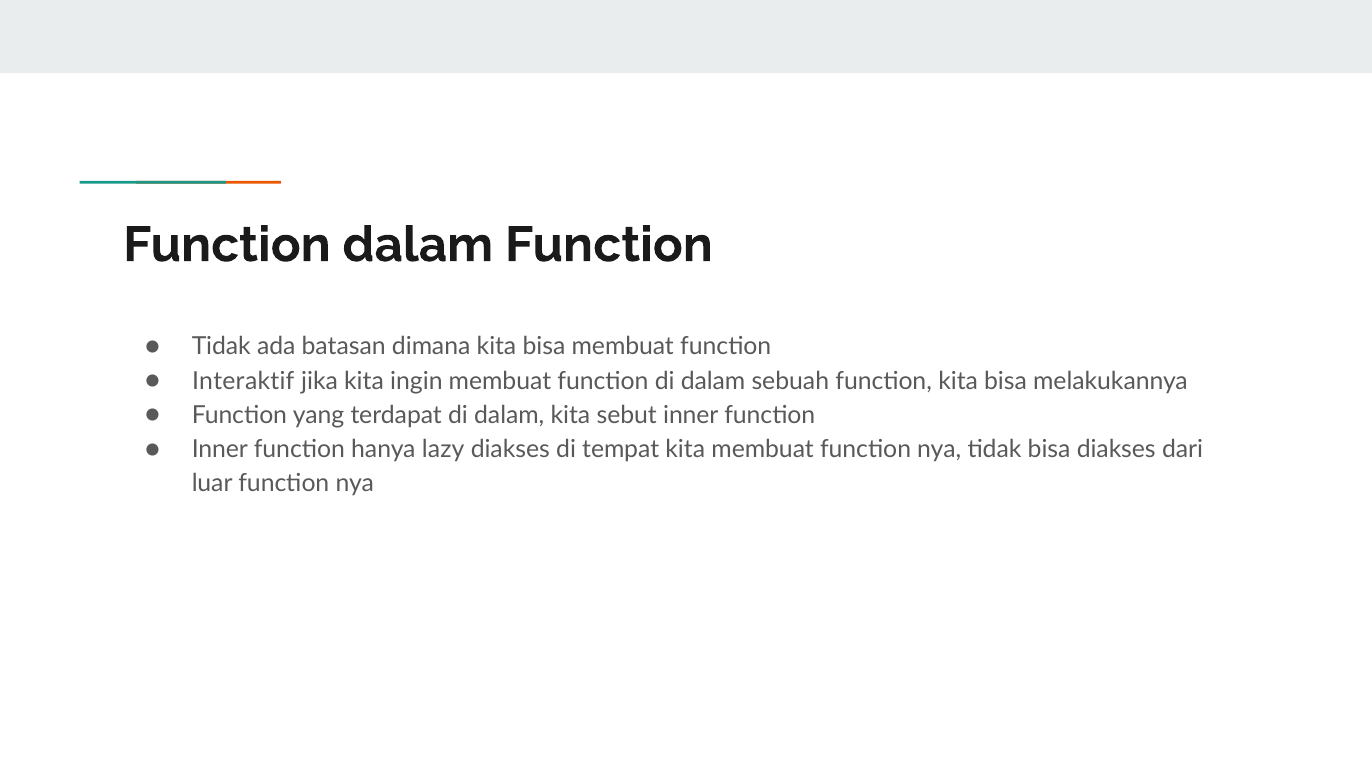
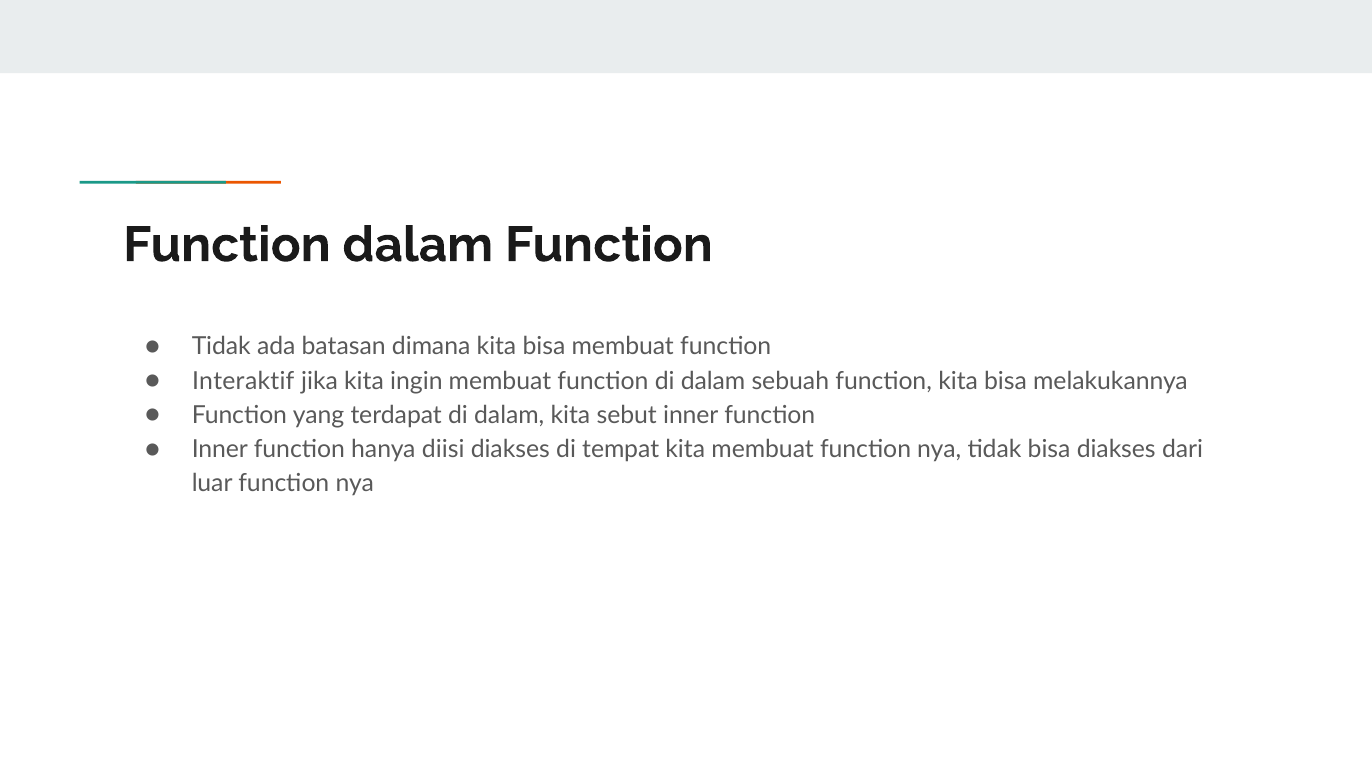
lazy: lazy -> diisi (443, 449)
